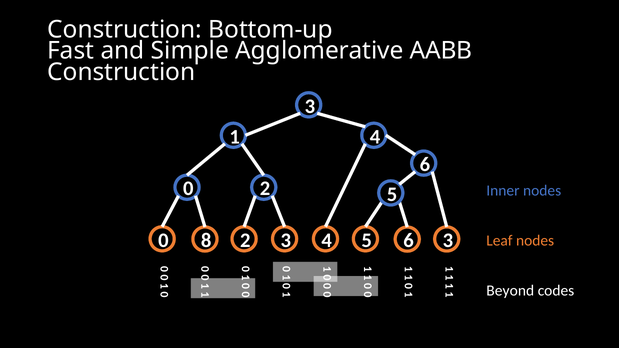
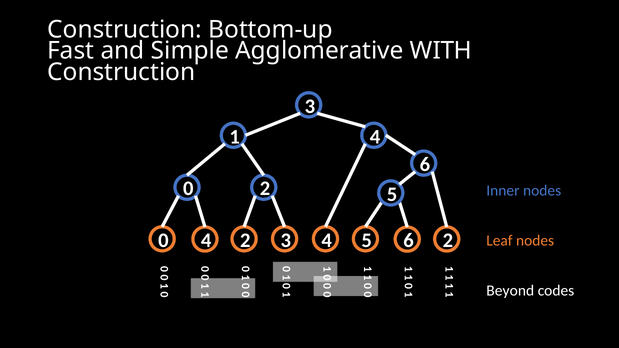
AABB: AABB -> WITH (441, 51)
0 8: 8 -> 4 (206, 241)
6 3: 3 -> 2 (448, 241)
